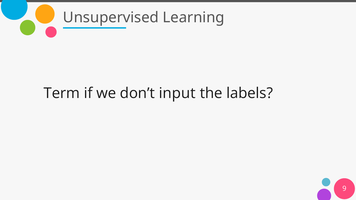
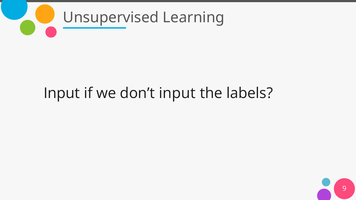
Term: Term -> Input (62, 93)
